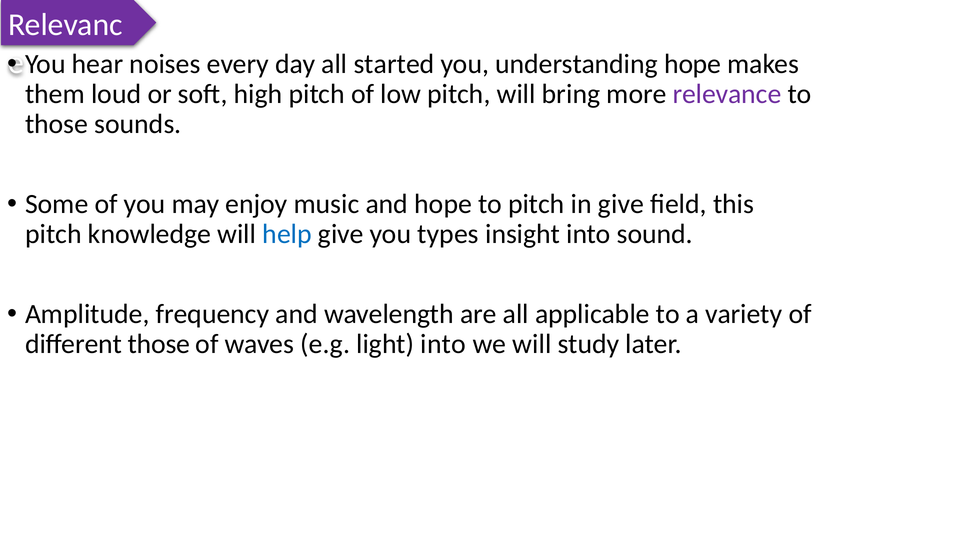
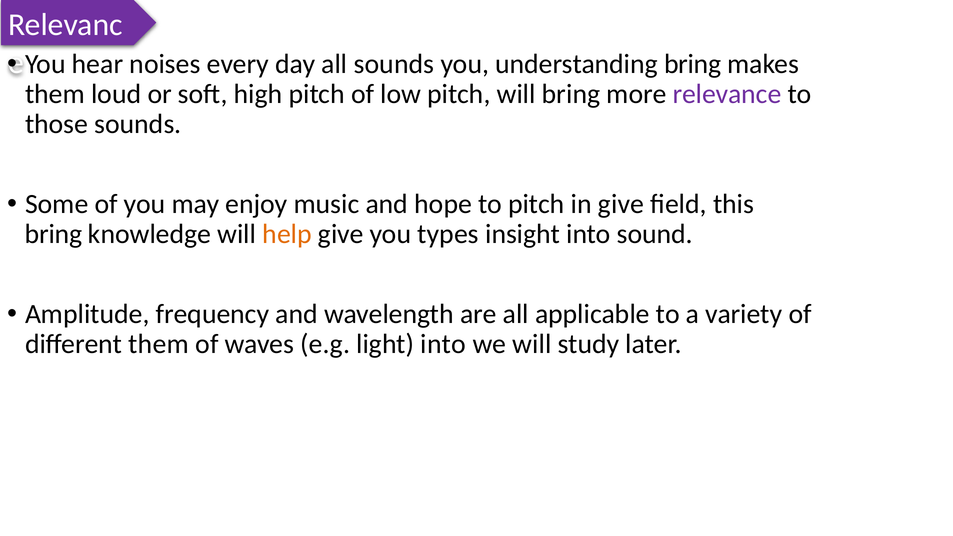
all started: started -> sounds (394, 64)
understanding hope: hope -> bring (693, 64)
pitch: pitch -> bring (54, 234)
help colour: blue -> orange (287, 234)
different those: those -> them (159, 344)
